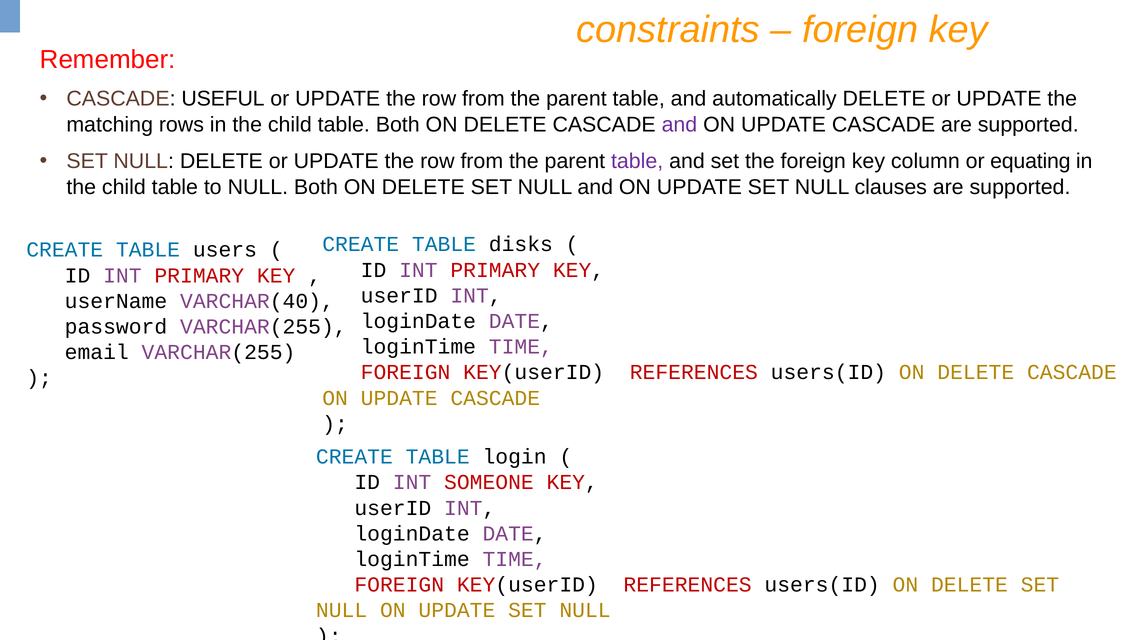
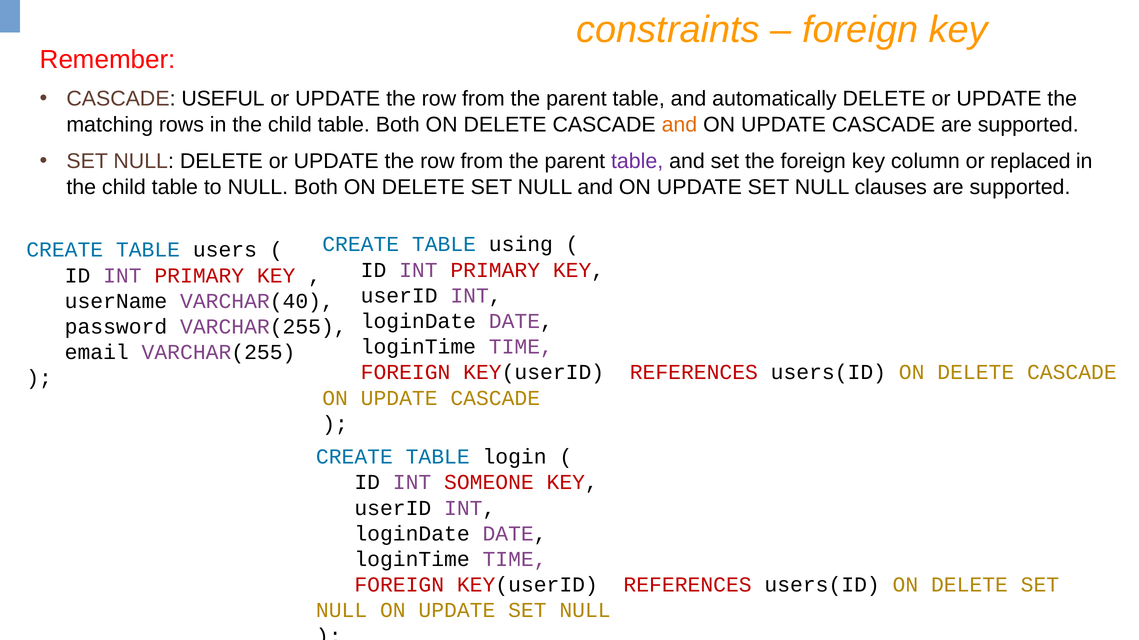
and colour: purple -> orange (679, 125)
equating: equating -> replaced (1030, 162)
disks: disks -> using (521, 245)
